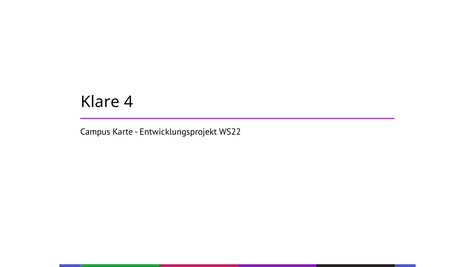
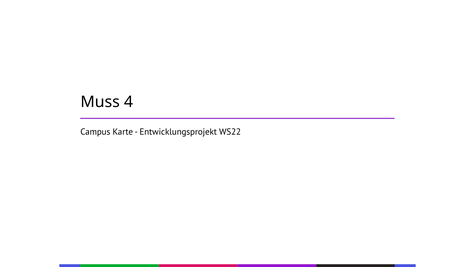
Klare: Klare -> Muss (100, 102)
